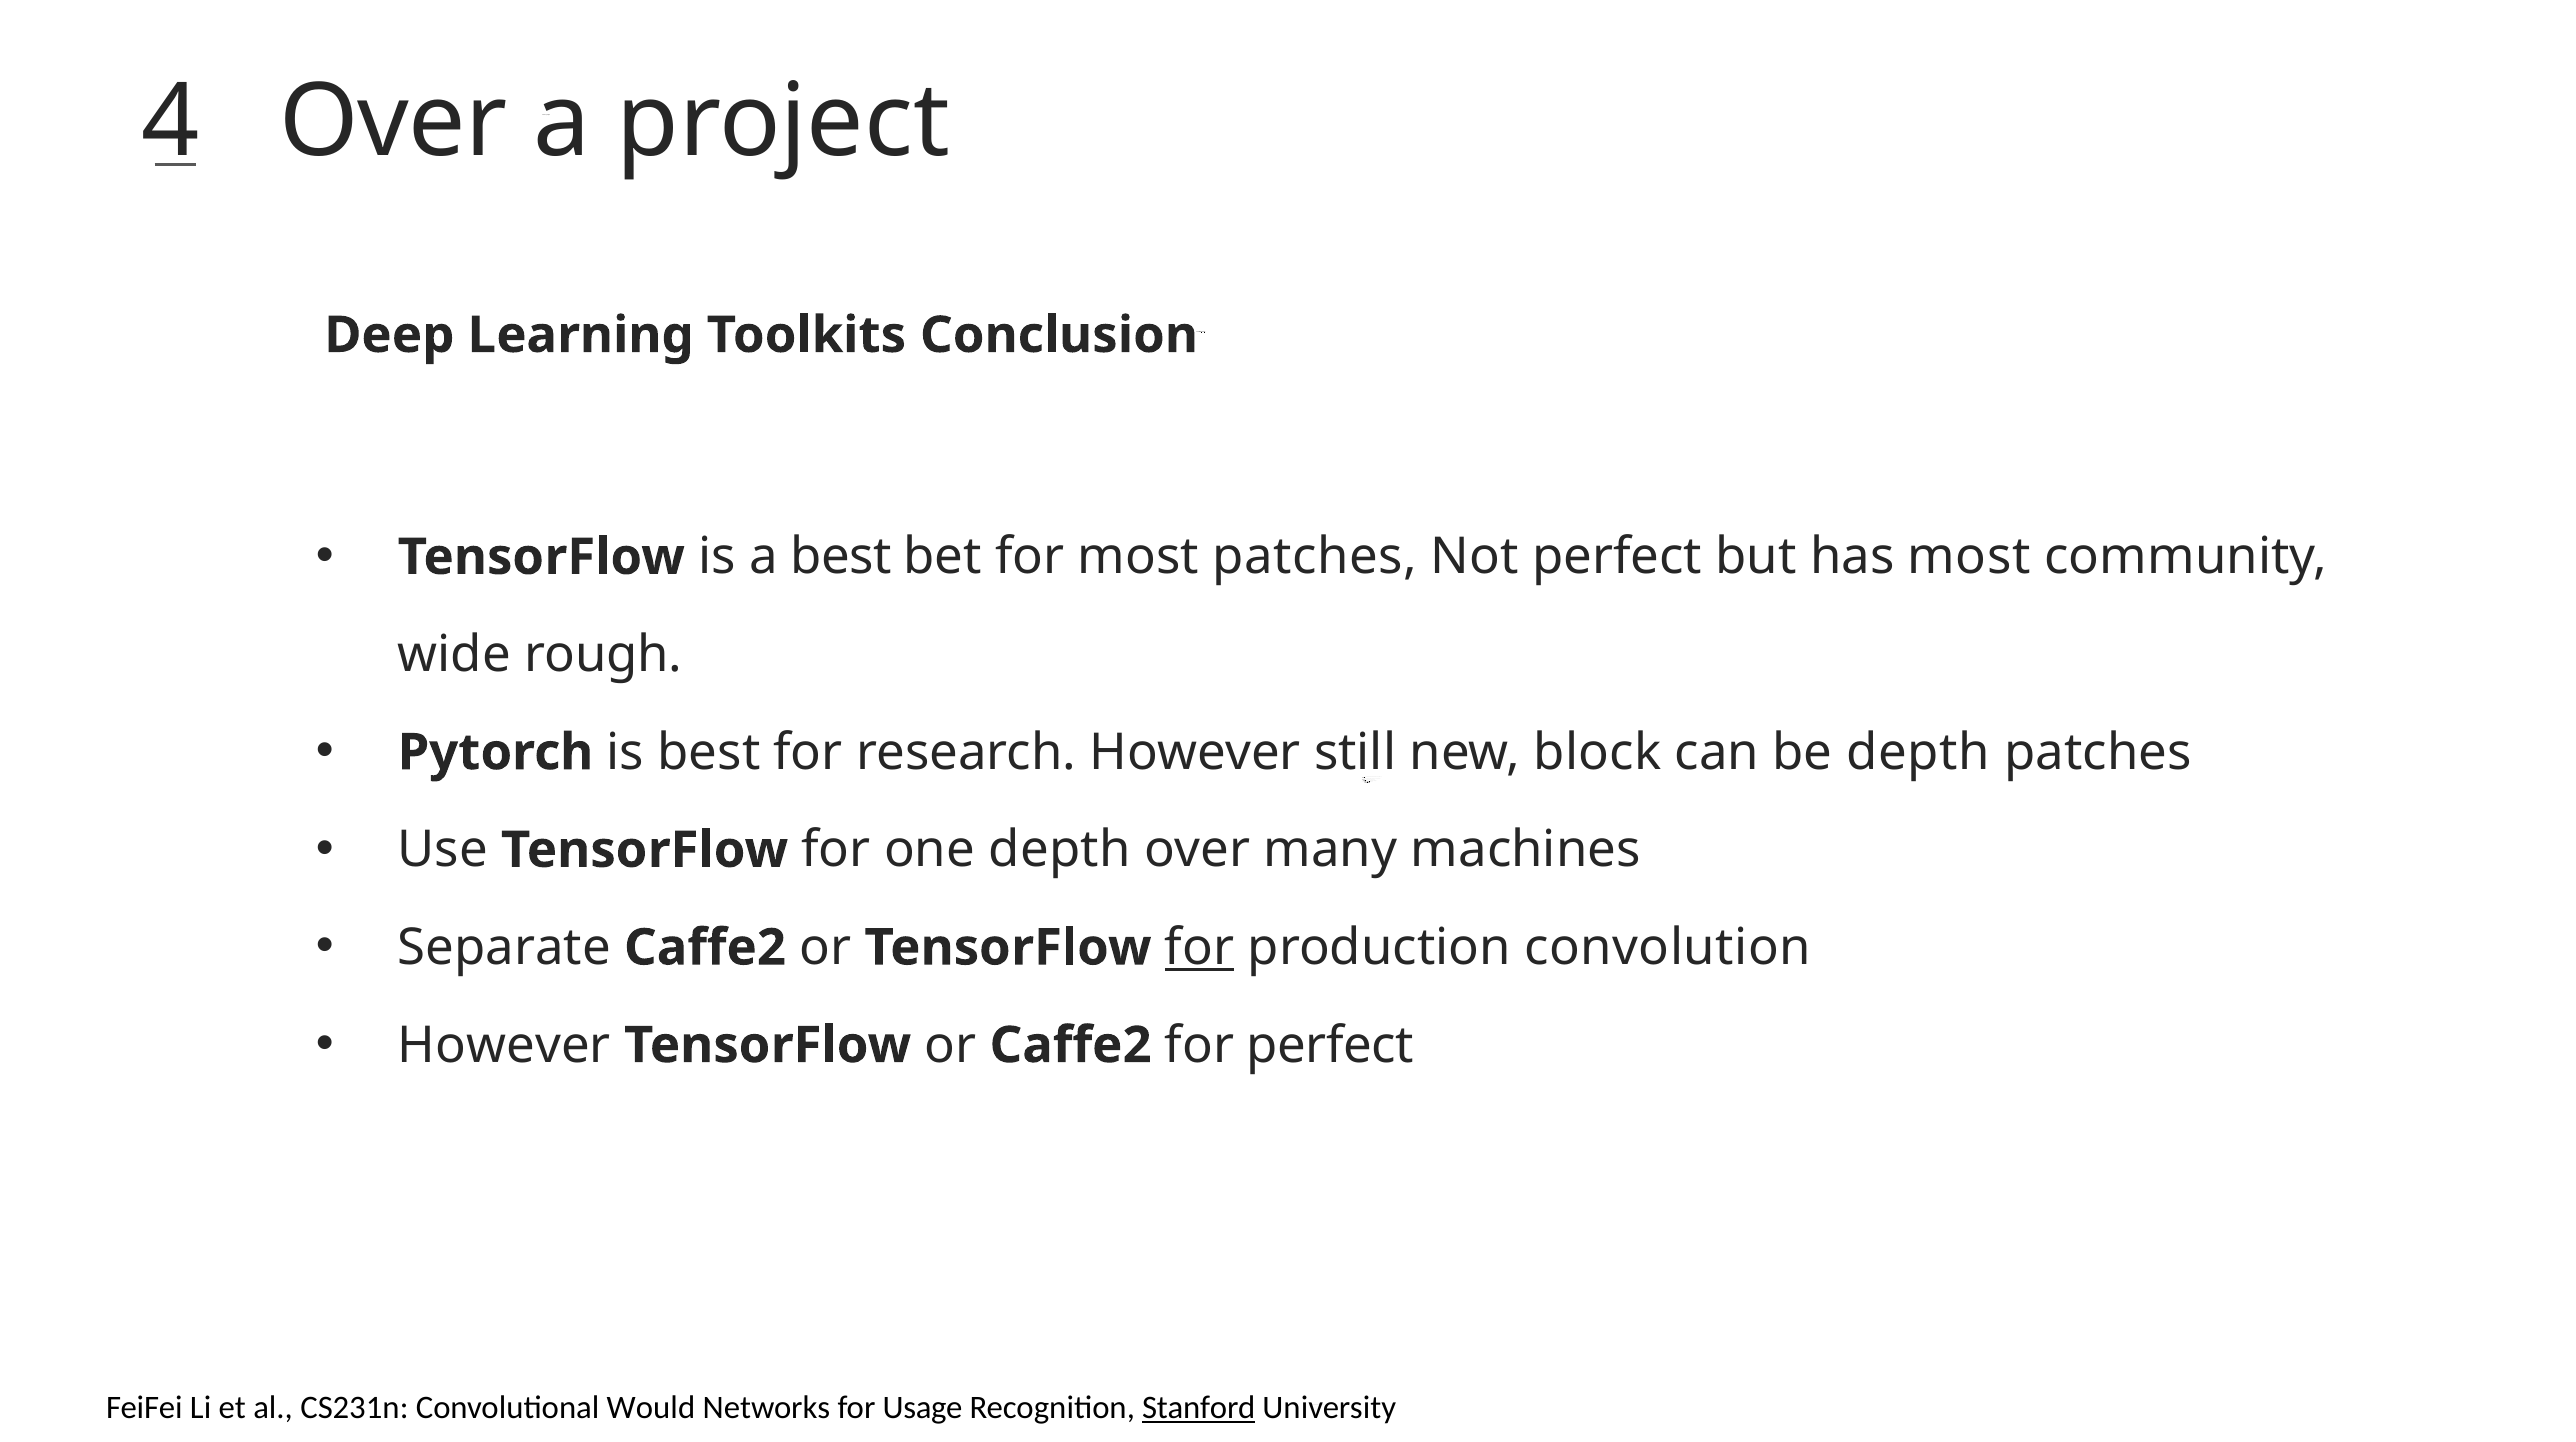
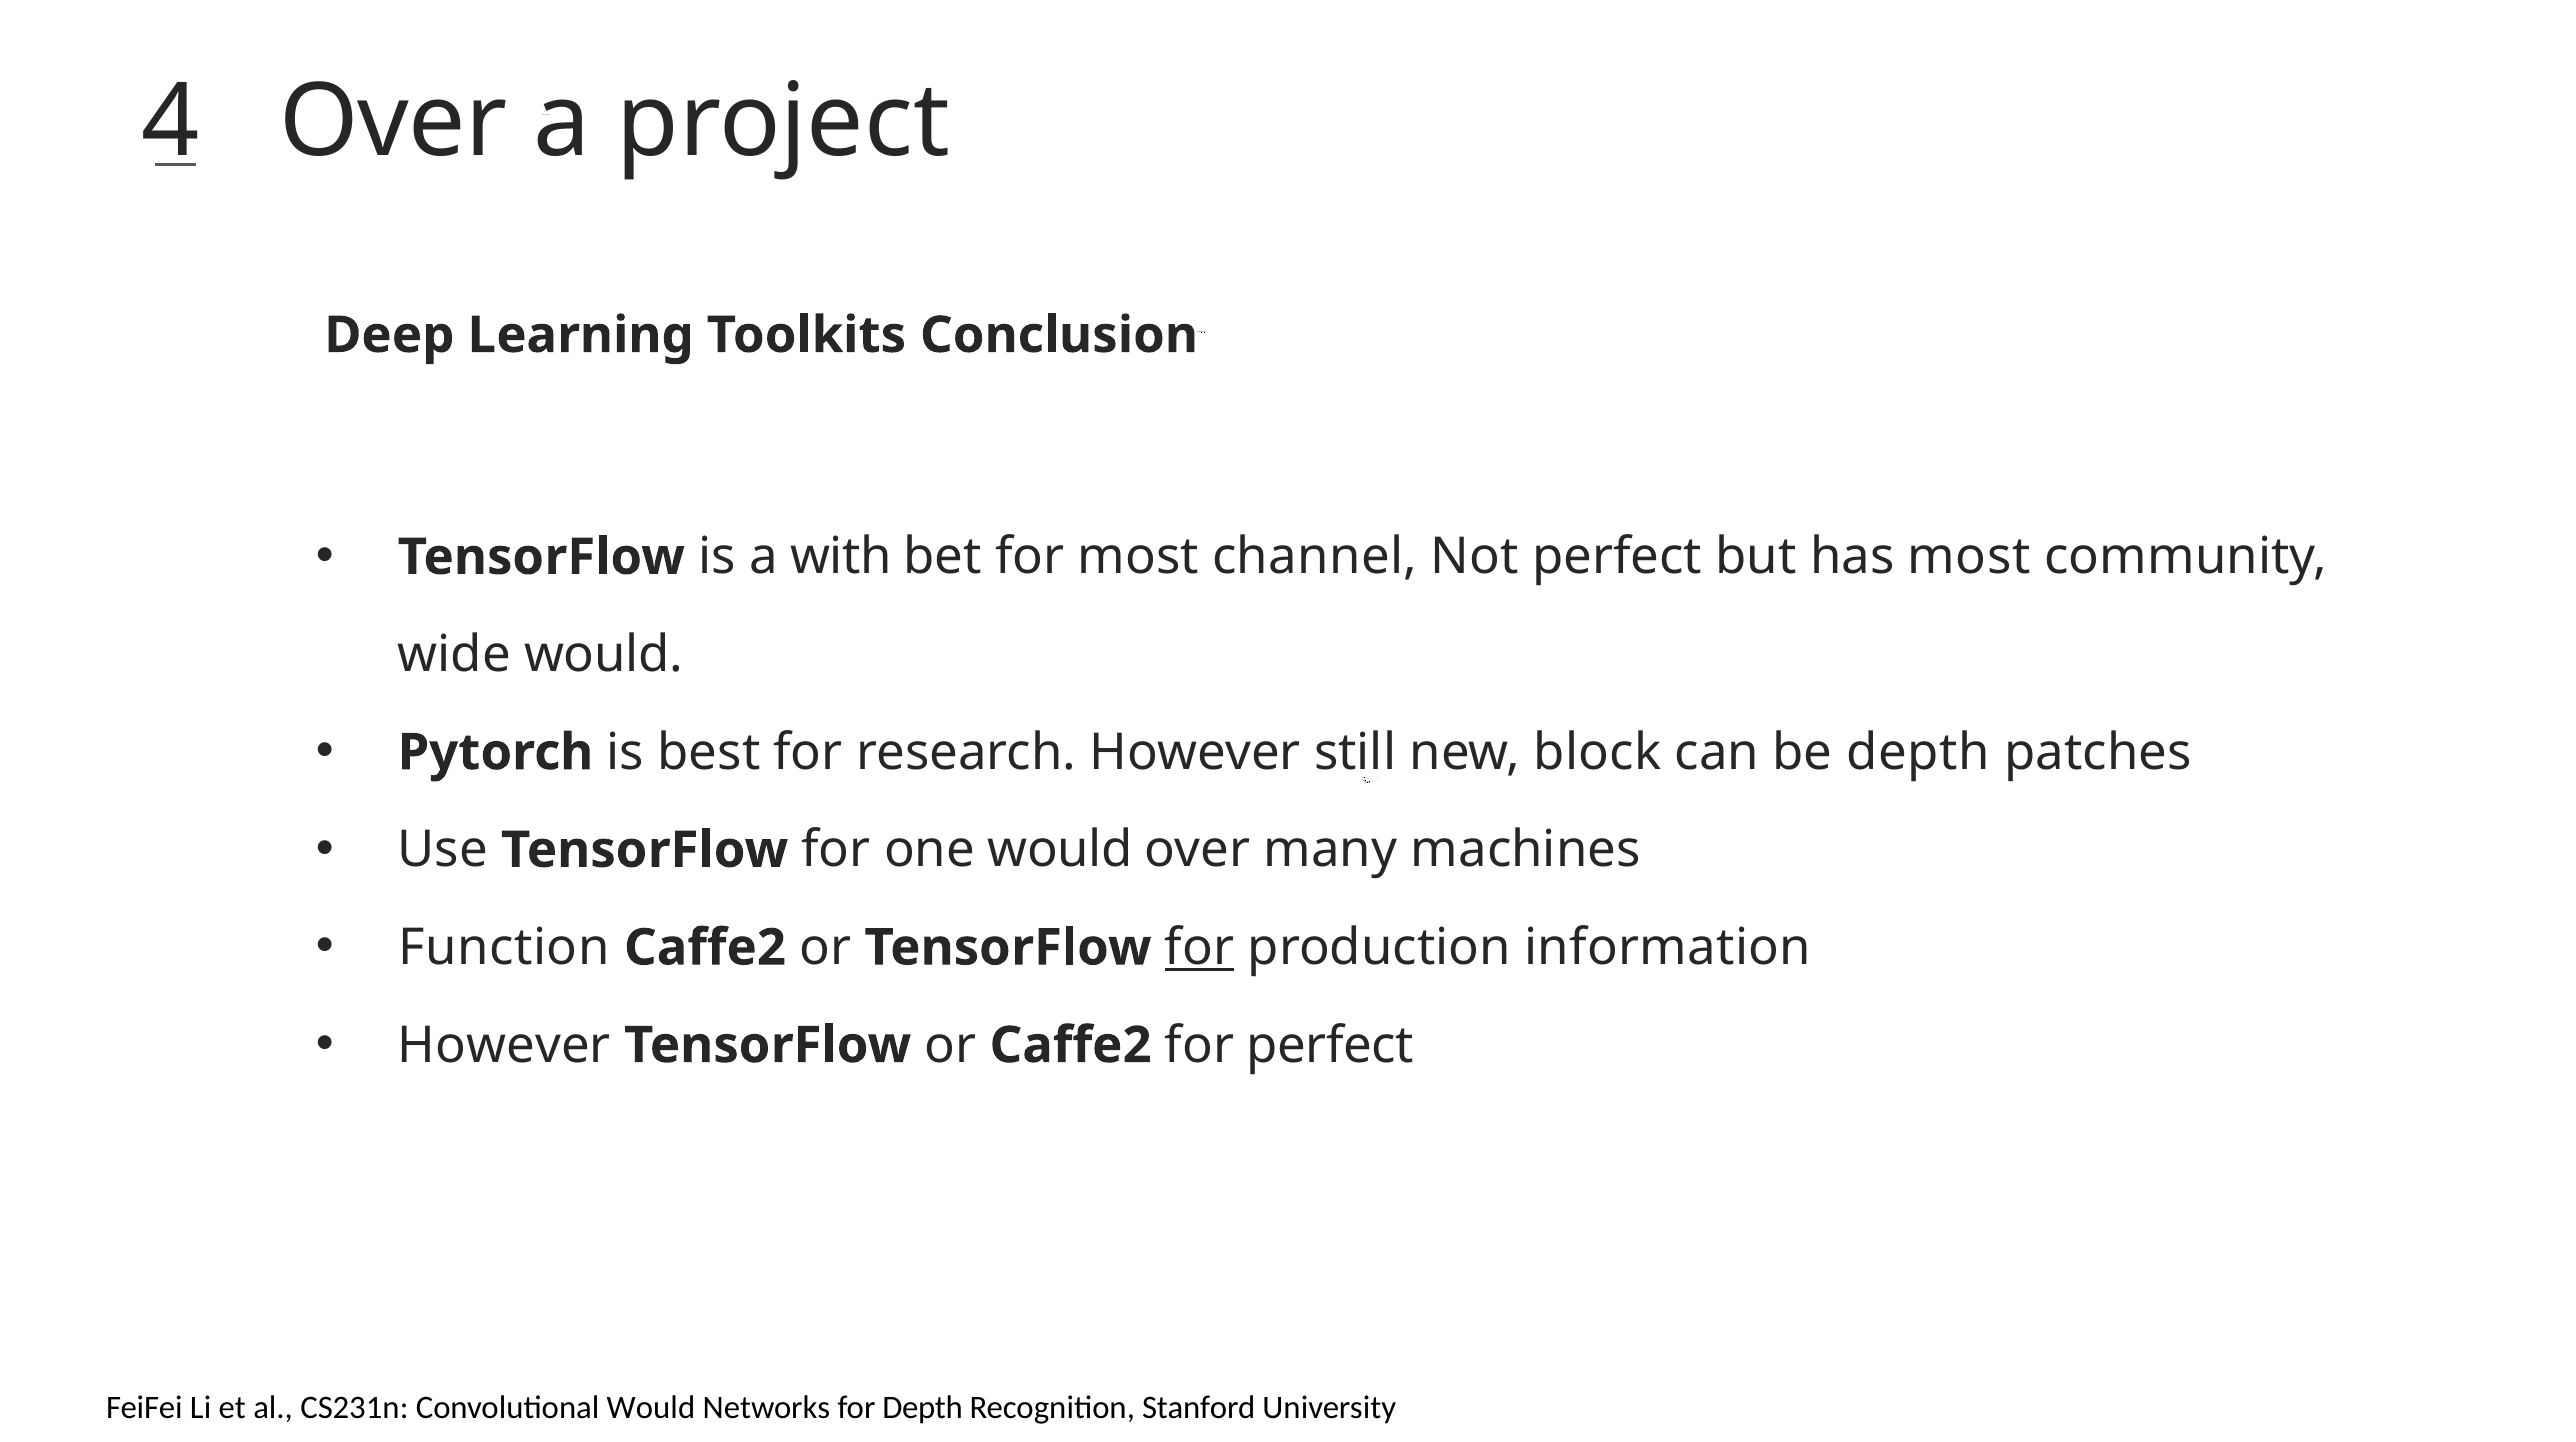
a best: best -> with (841, 557)
most patches: patches -> channel (1315, 557)
wide rough: rough -> would (603, 655)
one depth: depth -> would (1060, 850)
Separate: Separate -> Function (504, 948)
convolution: convolution -> information (1668, 948)
for Usage: Usage -> Depth (923, 1408)
Stanford underline: present -> none (1199, 1408)
